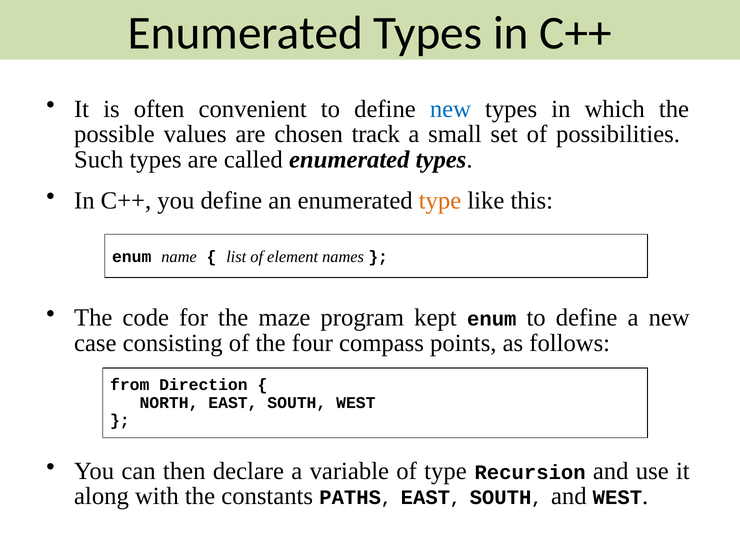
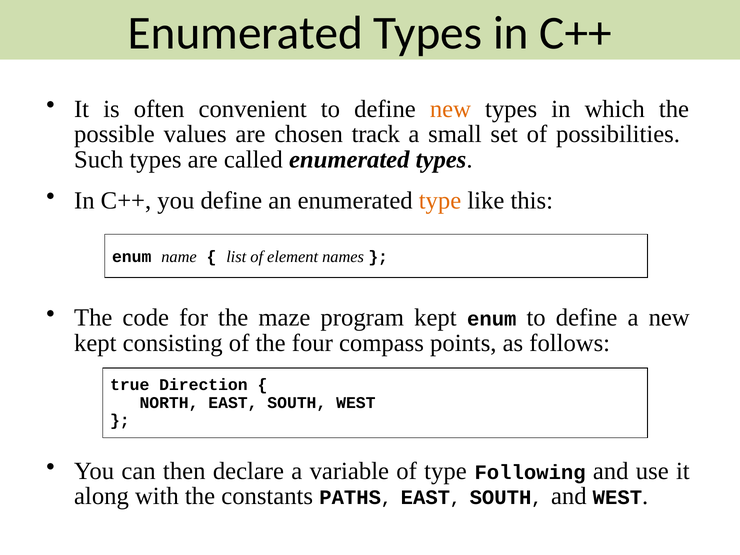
new colour: blue -> orange (450, 109)
case: case -> kept (95, 343)
from: from -> true (130, 385)
Recursion: Recursion -> Following (530, 472)
